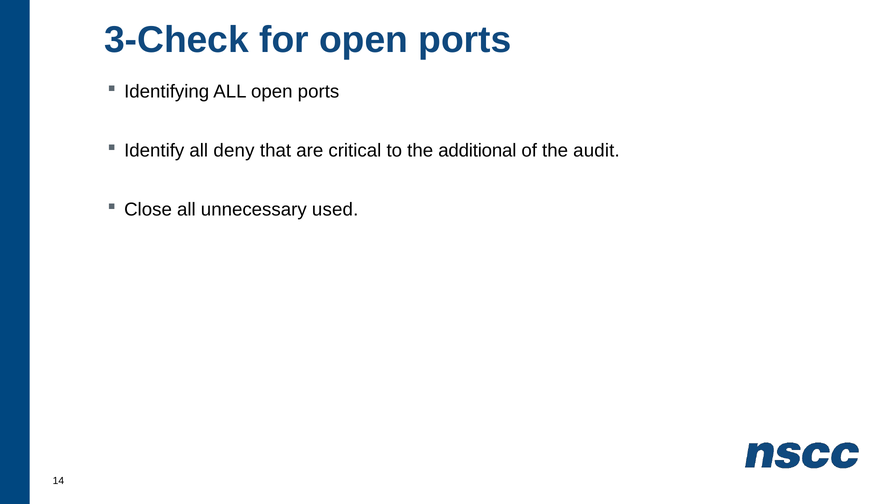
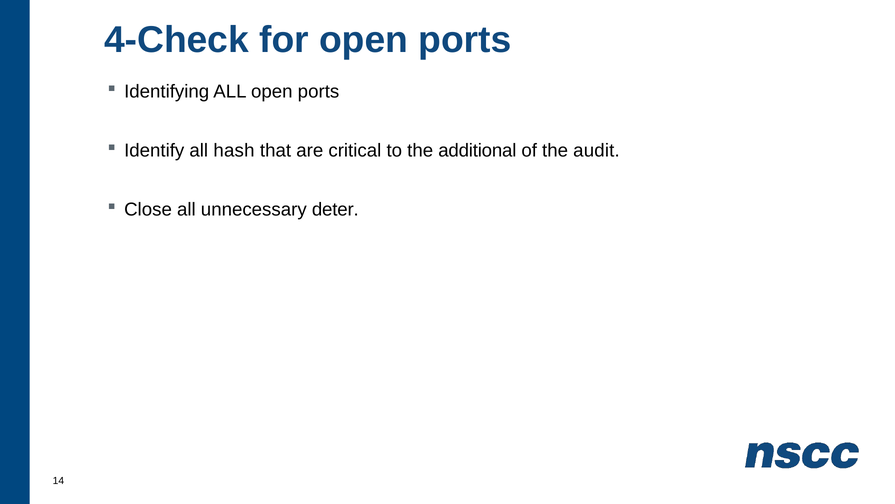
3-Check: 3-Check -> 4-Check (176, 40)
deny: deny -> hash (234, 151)
used: used -> deter (335, 209)
